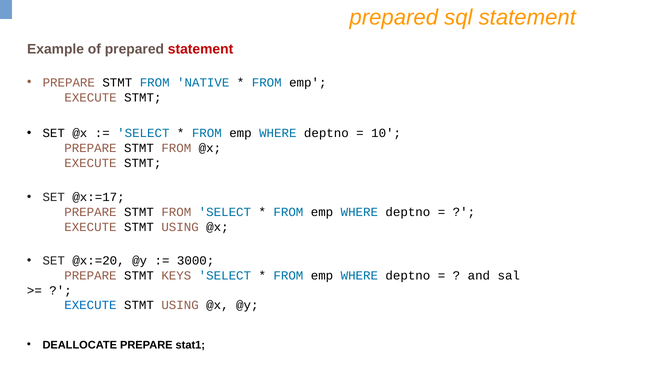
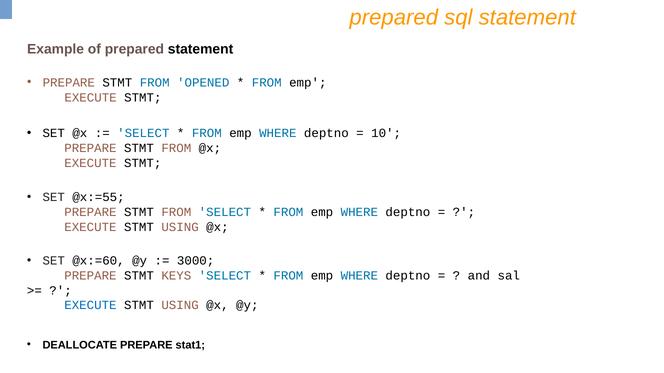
statement colour: red -> black (201, 49)
NATIVE: NATIVE -> OPENED (203, 83)
@x:=17: @x:=17 -> @x:=55 (99, 198)
@x:=20: @x:=20 -> @x:=60 (99, 261)
